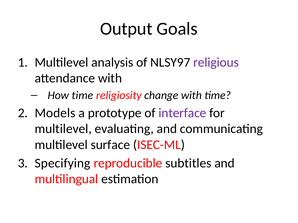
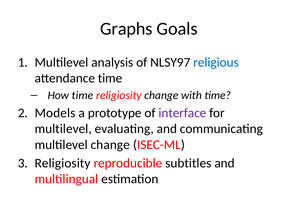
Output: Output -> Graphs (126, 29)
religious colour: purple -> blue (216, 63)
attendance with: with -> time (110, 78)
multilevel surface: surface -> change (110, 145)
Specifying: Specifying -> Religiosity (63, 164)
